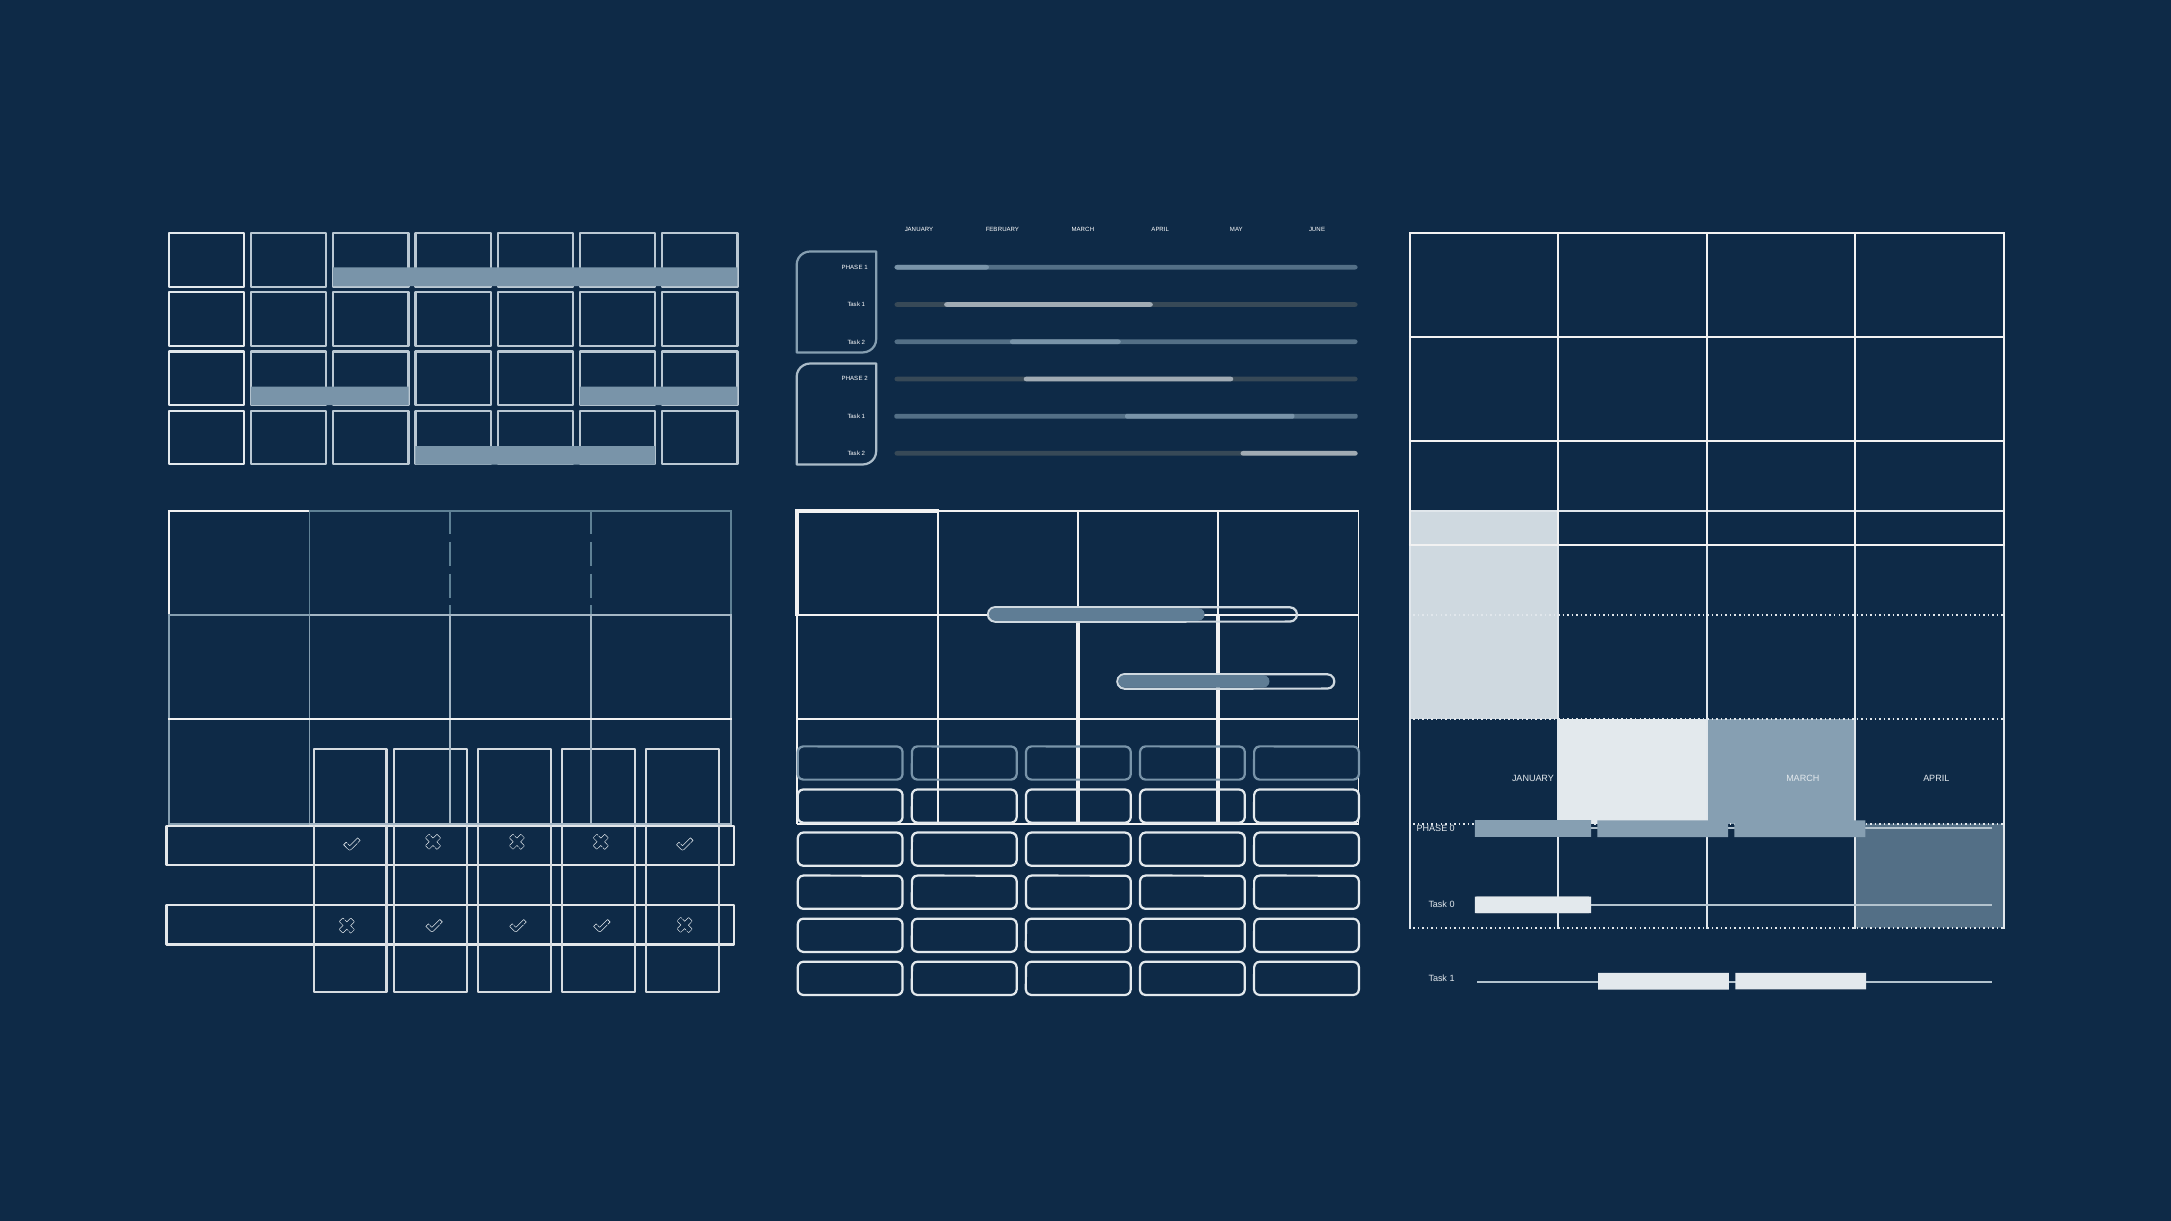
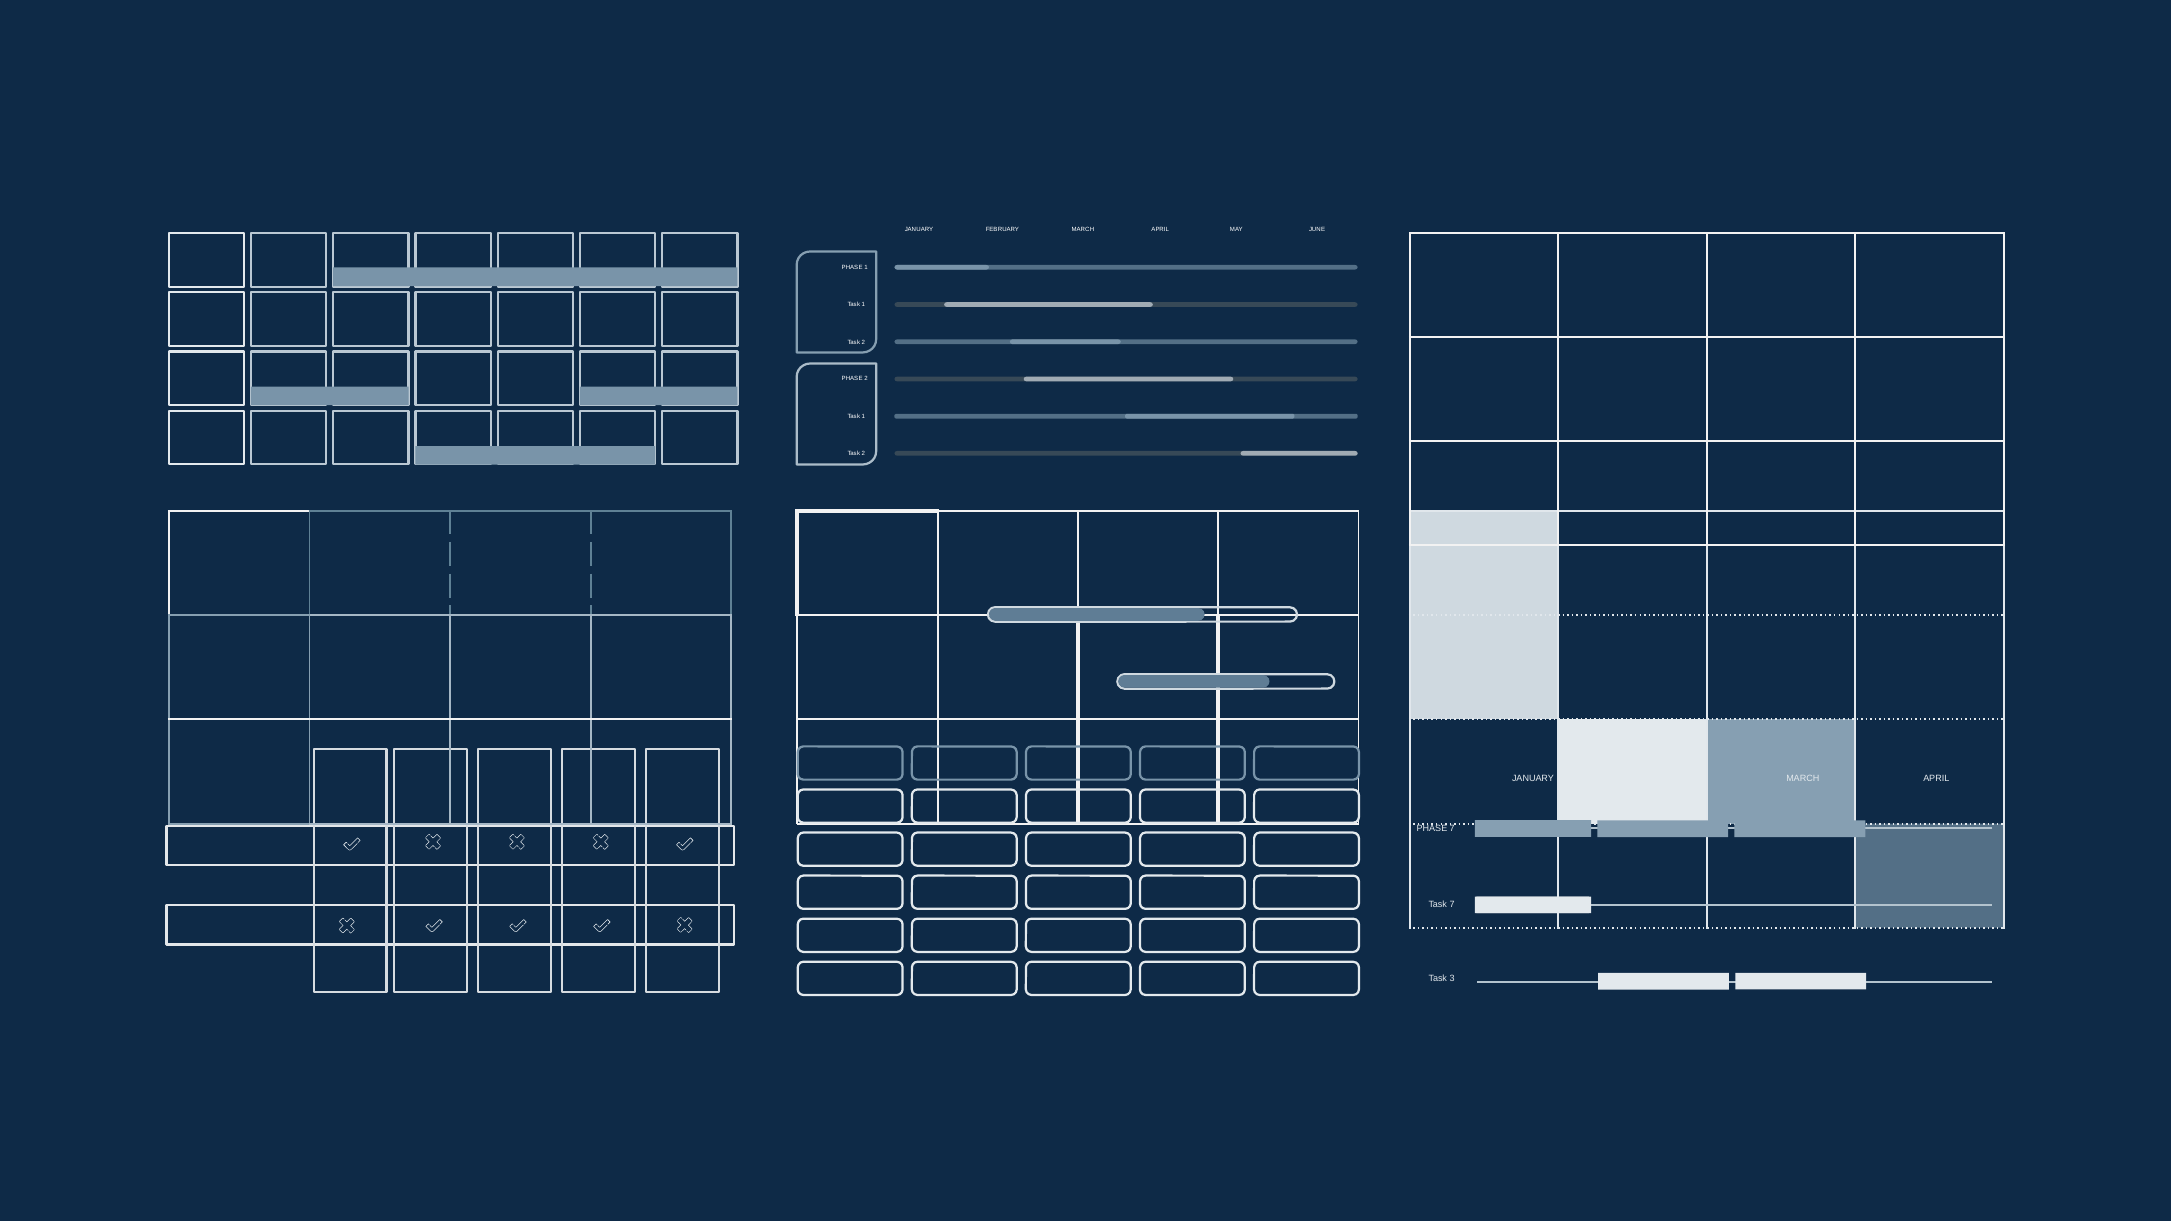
PHASE 0: 0 -> 7 (1452, 829)
Task 0: 0 -> 7 (1452, 904)
1: 1 -> 3 (1452, 979)
